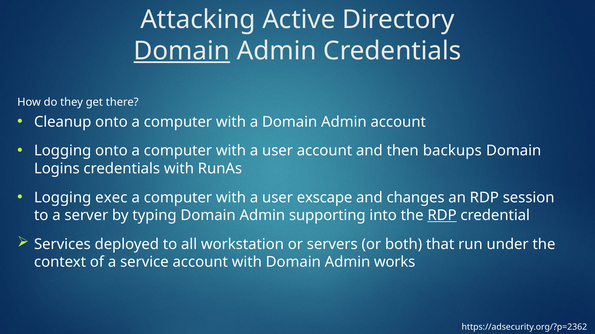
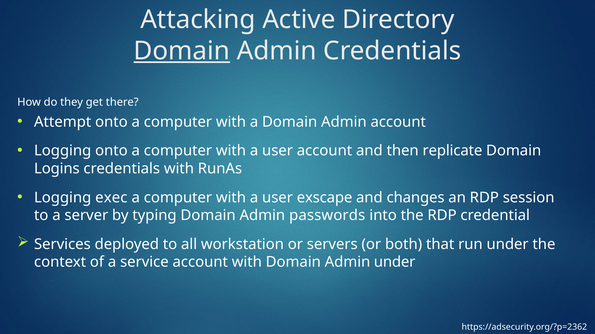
Cleanup: Cleanup -> Attempt (63, 122)
backups: backups -> replicate (452, 151)
supporting: supporting -> passwords (327, 216)
RDP underline: present -> none (442, 216)
Admin works: works -> under (395, 263)
